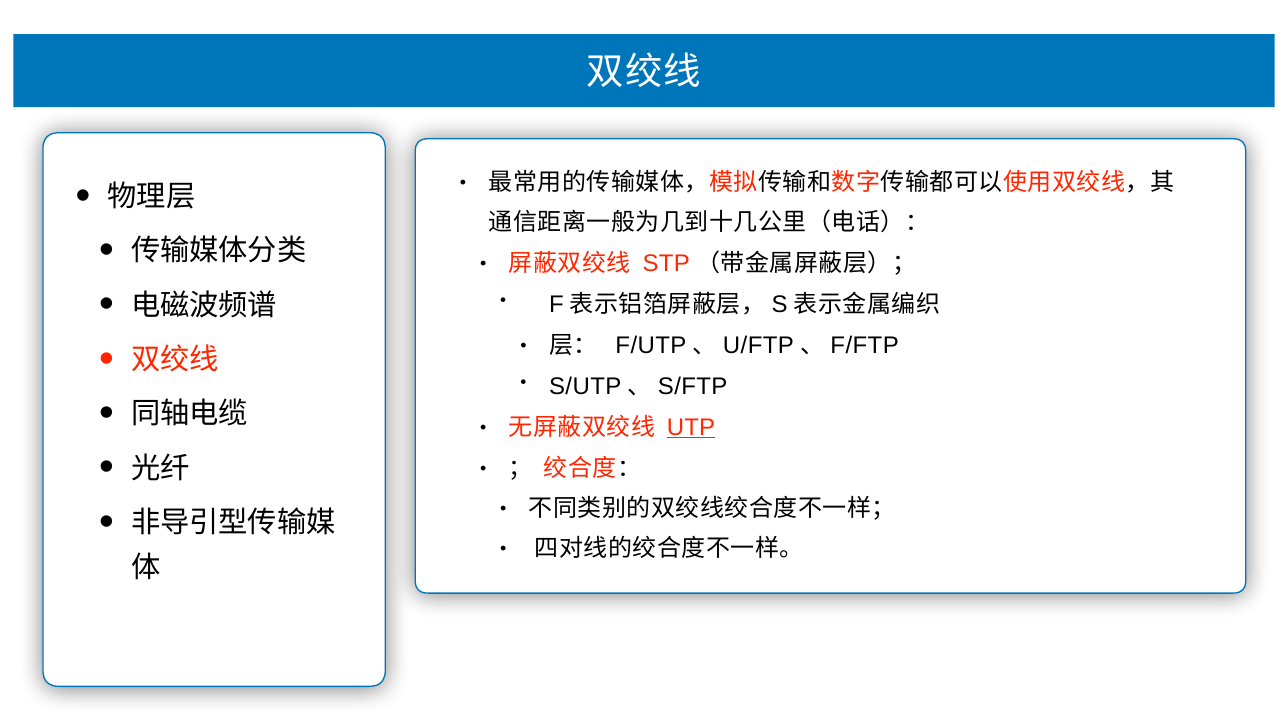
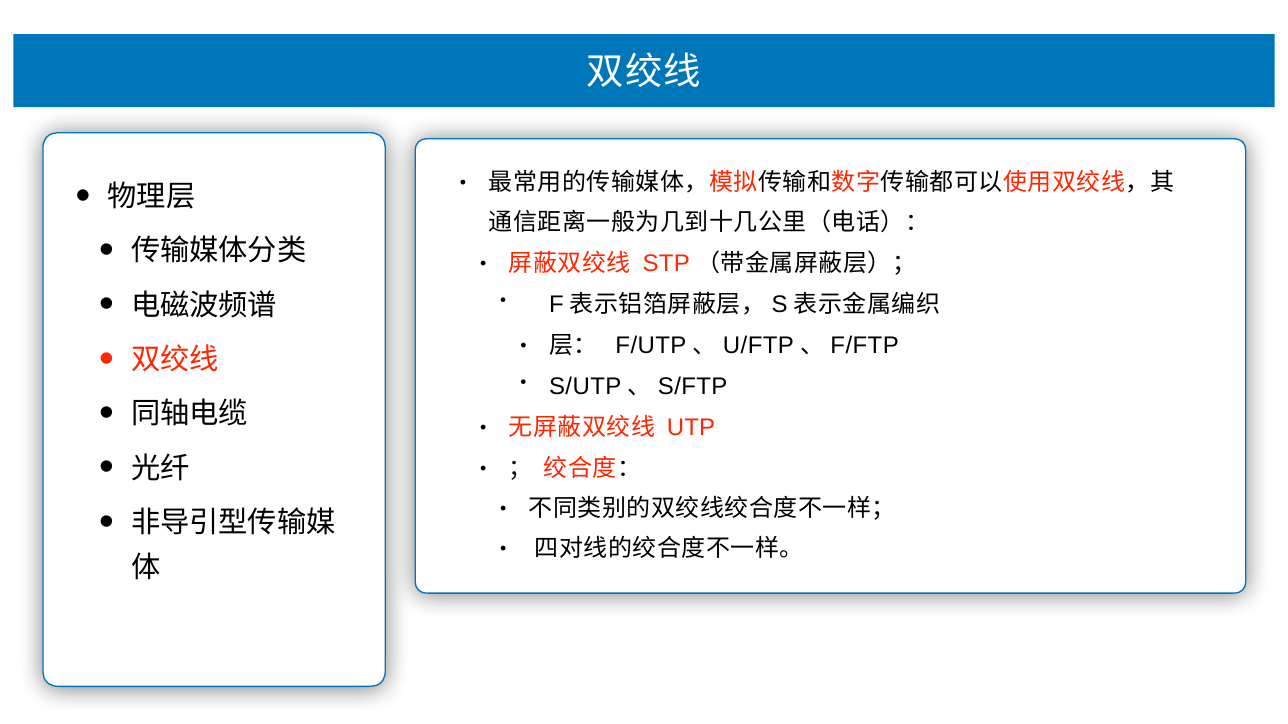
UTP underline: present -> none (691, 428)
